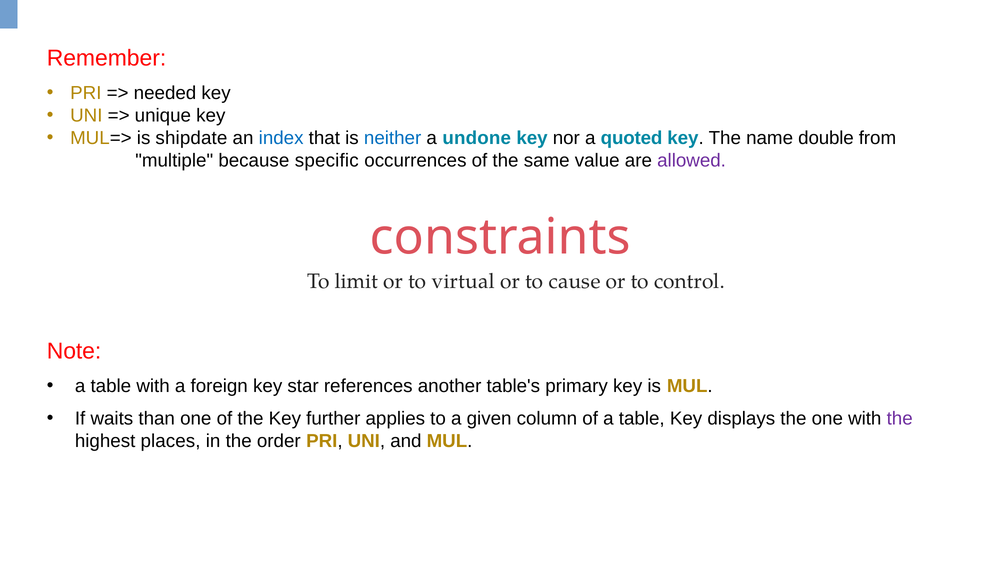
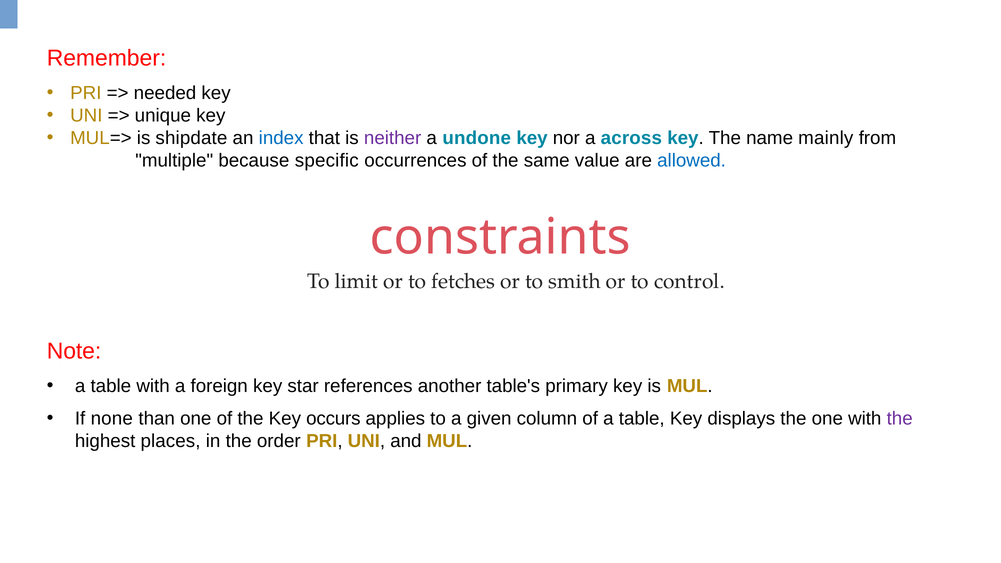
neither colour: blue -> purple (393, 138)
quoted: quoted -> across (631, 138)
double: double -> mainly (826, 138)
allowed colour: purple -> blue (692, 160)
virtual: virtual -> fetches (463, 282)
cause: cause -> smith (575, 282)
waits: waits -> none (112, 419)
further: further -> occurs (333, 419)
